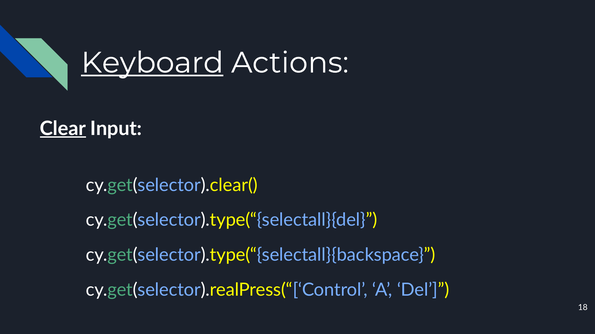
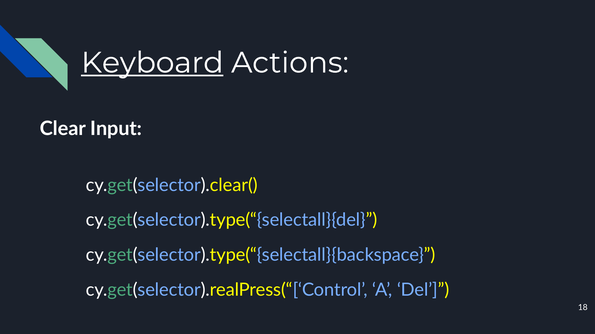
Clear underline: present -> none (63, 129)
